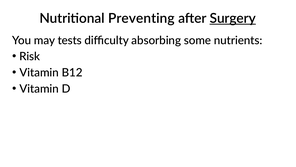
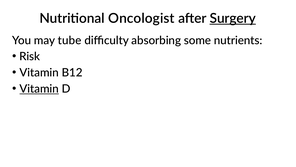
Preventing: Preventing -> Oncologist (141, 18)
tests: tests -> tube (70, 40)
Vitamin underline: none -> present (39, 89)
